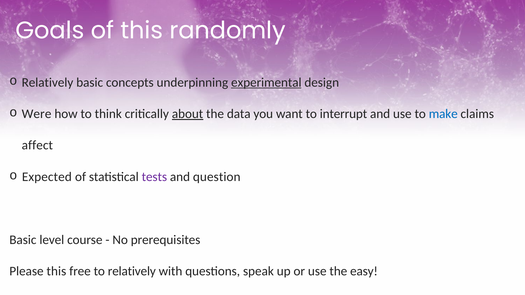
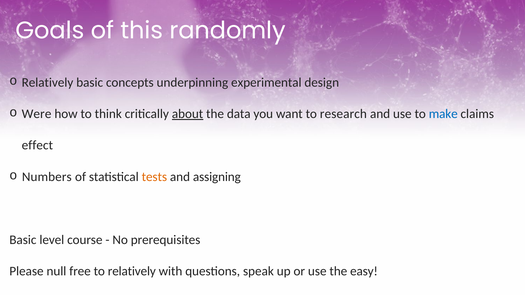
experimental underline: present -> none (266, 82)
interrupt: interrupt -> research (343, 114)
affect: affect -> effect (37, 145)
Expected: Expected -> Numbers (47, 177)
tests colour: purple -> orange (154, 177)
question: question -> assigning (217, 177)
Please this: this -> null (56, 271)
